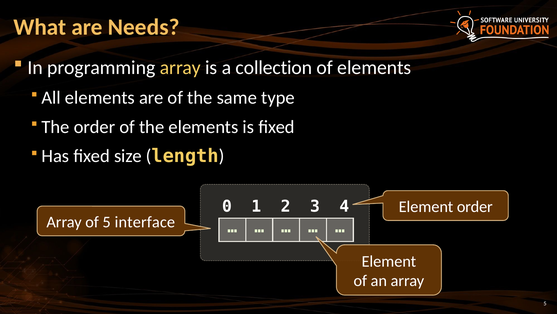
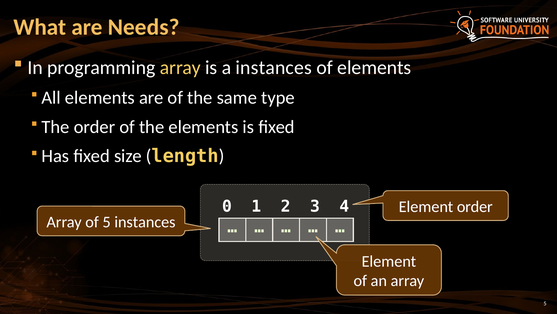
a collection: collection -> instances (274, 67)
5 interface: interface -> instances (145, 222)
